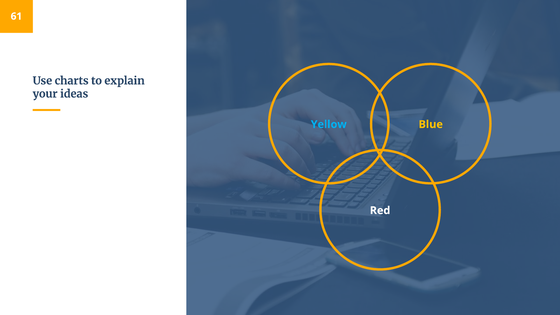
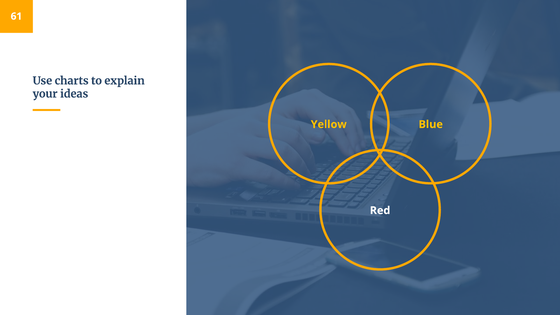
Yellow colour: light blue -> yellow (329, 124)
